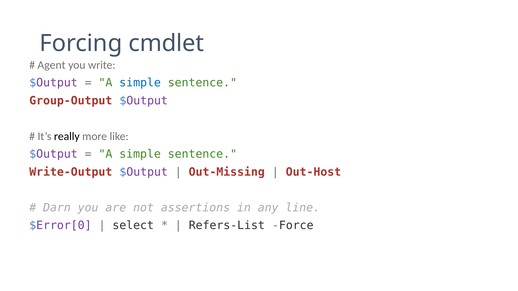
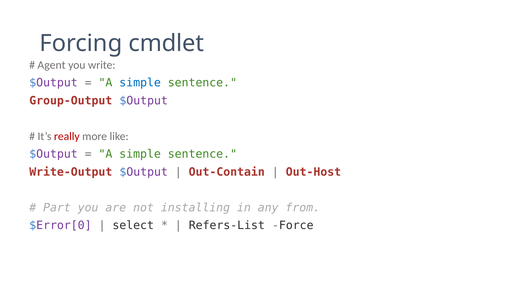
really colour: black -> red (67, 136)
Out-Missing: Out-Missing -> Out-Contain (227, 172)
Darn: Darn -> Part (57, 208)
assertions: assertions -> installing (195, 208)
line: line -> from (303, 208)
